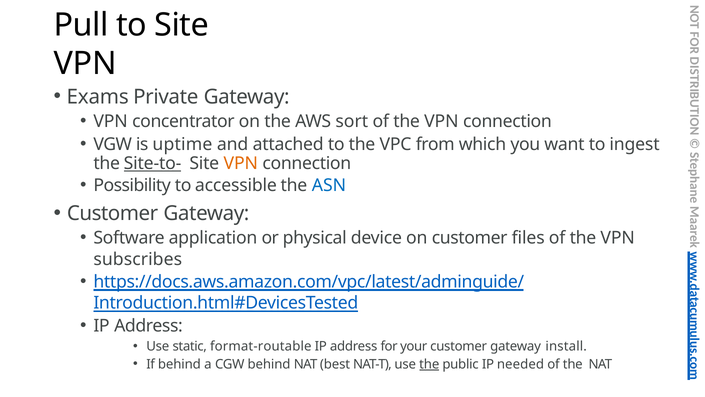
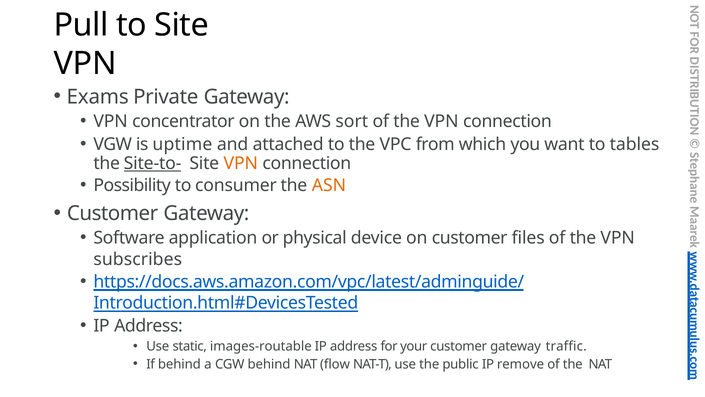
ingest: ingest -> tables (634, 144)
accessible: accessible -> consumer (236, 185)
ASN colour: blue -> orange (329, 185)
format-routable: format-routable -> images-routable (261, 346)
install: install -> traffic (566, 346)
best: best -> flow (335, 364)
the underline: present -> none (429, 364)
needed: needed -> remove (521, 364)
